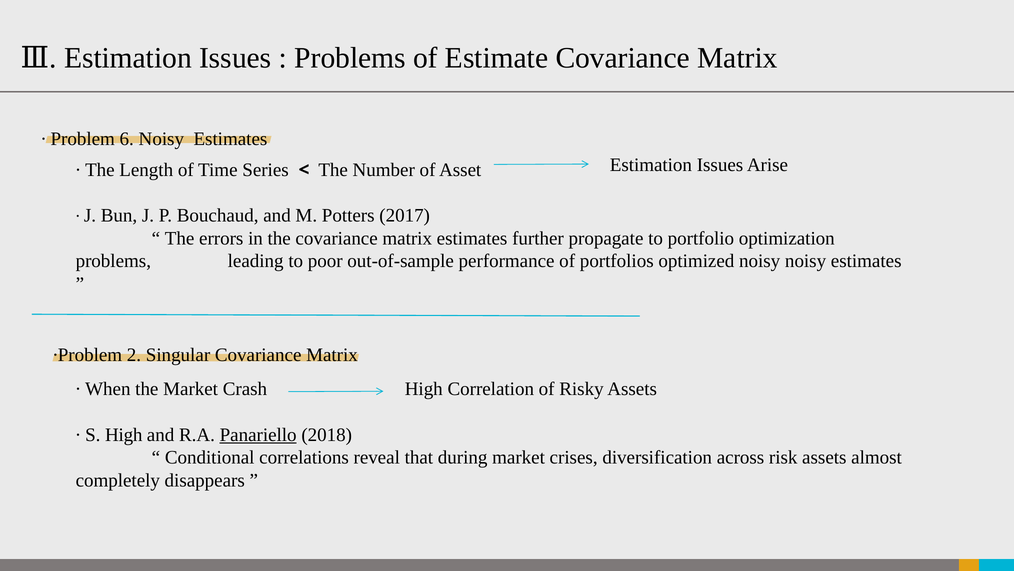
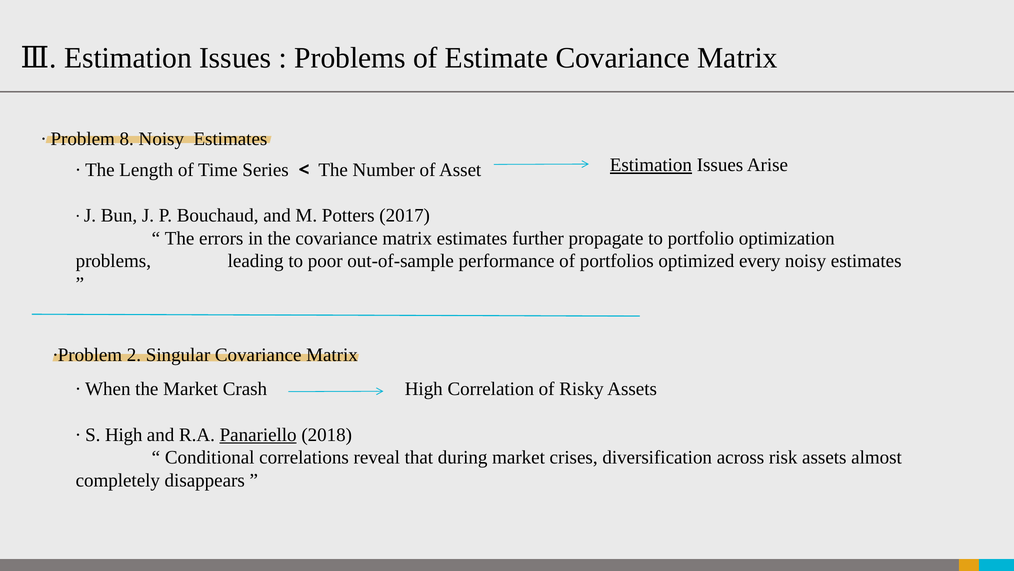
6: 6 -> 8 (127, 139)
Estimation underline: none -> present (651, 165)
optimized noisy: noisy -> every (760, 261)
